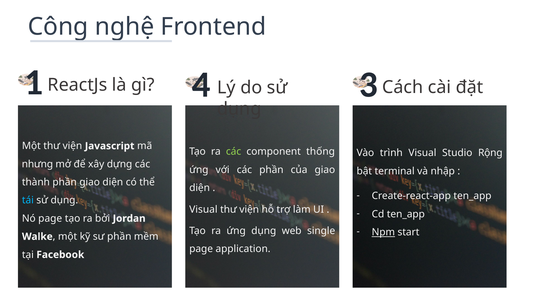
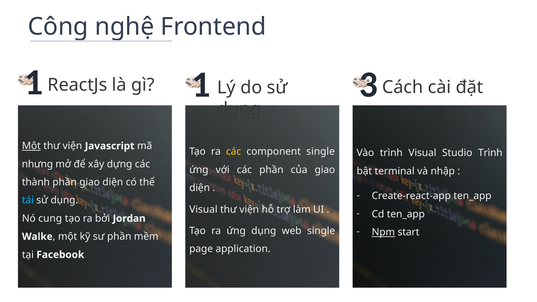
gì 4: 4 -> 1 (201, 85)
Một underline: none -> present (31, 146)
các colour: light green -> yellow (234, 152)
component thống: thống -> single (321, 152)
Studio Rộng: Rộng -> Trình (490, 153)
Nó page: page -> cung (50, 218)
